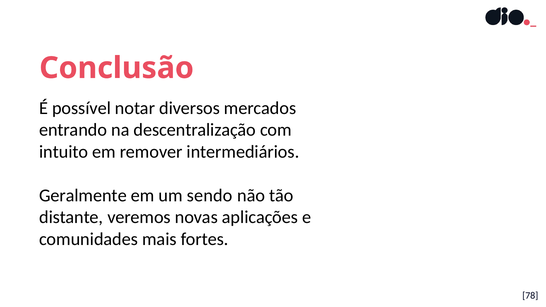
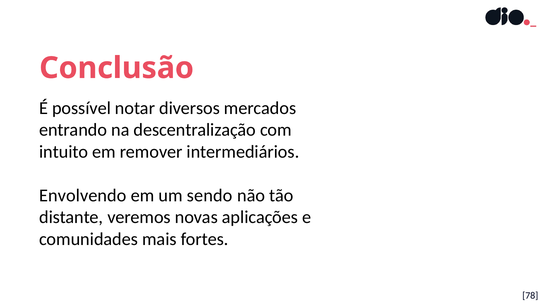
Geralmente: Geralmente -> Envolvendo (83, 195)
